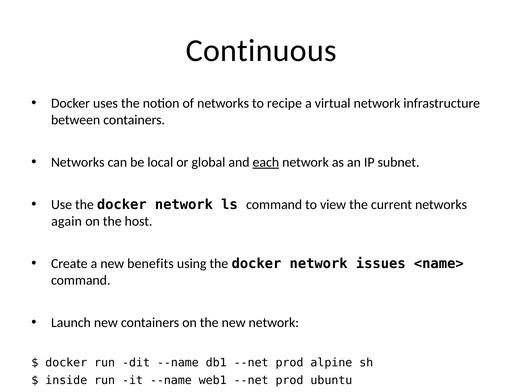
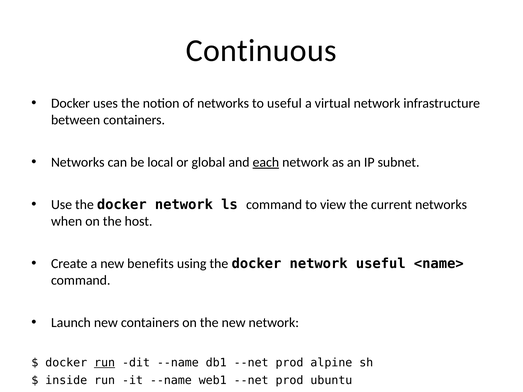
to recipe: recipe -> useful (284, 103)
again: again -> when (67, 221)
network issues: issues -> useful (381, 264)
run underline: none -> present (105, 363)
